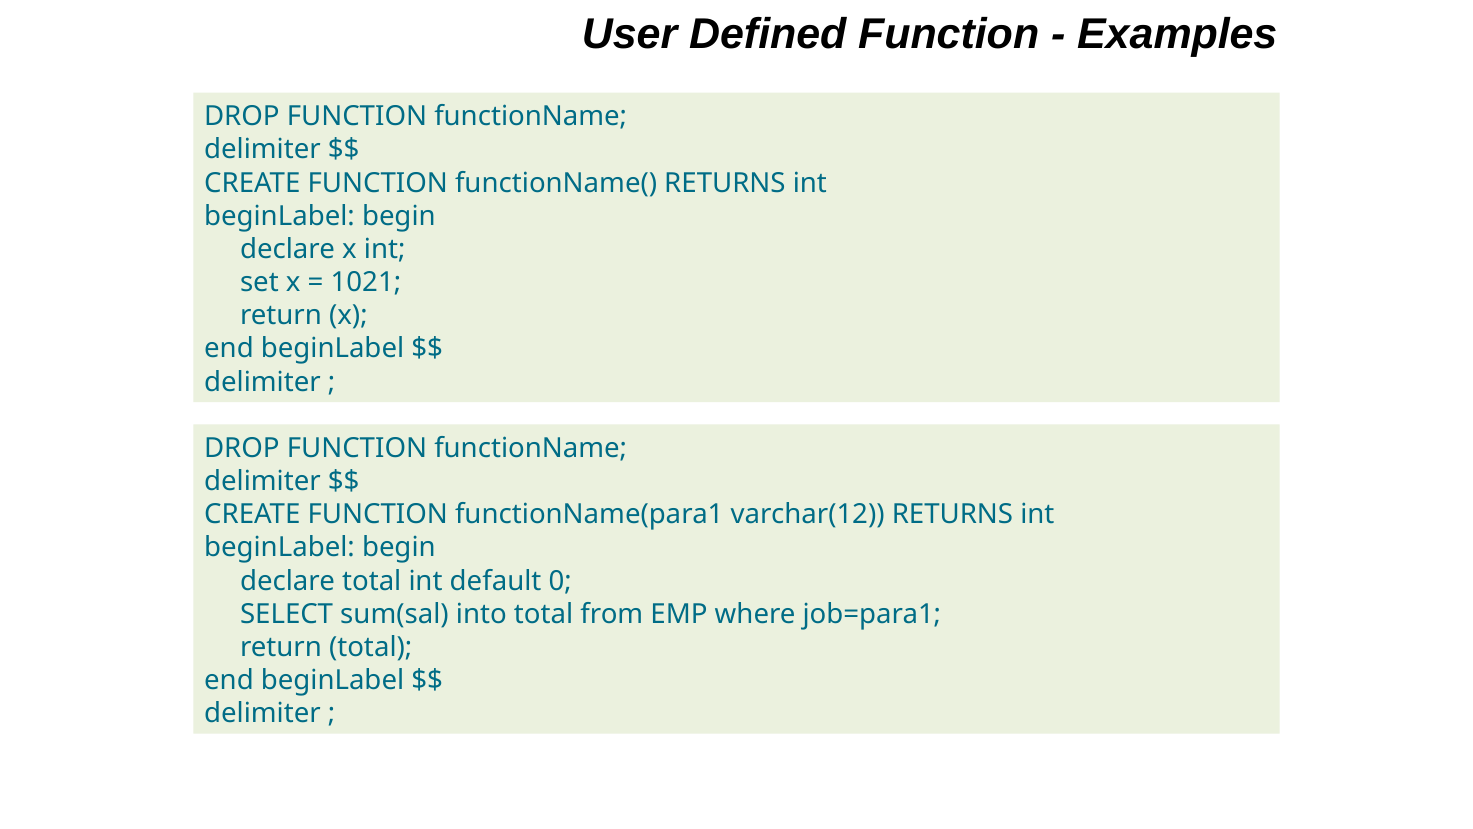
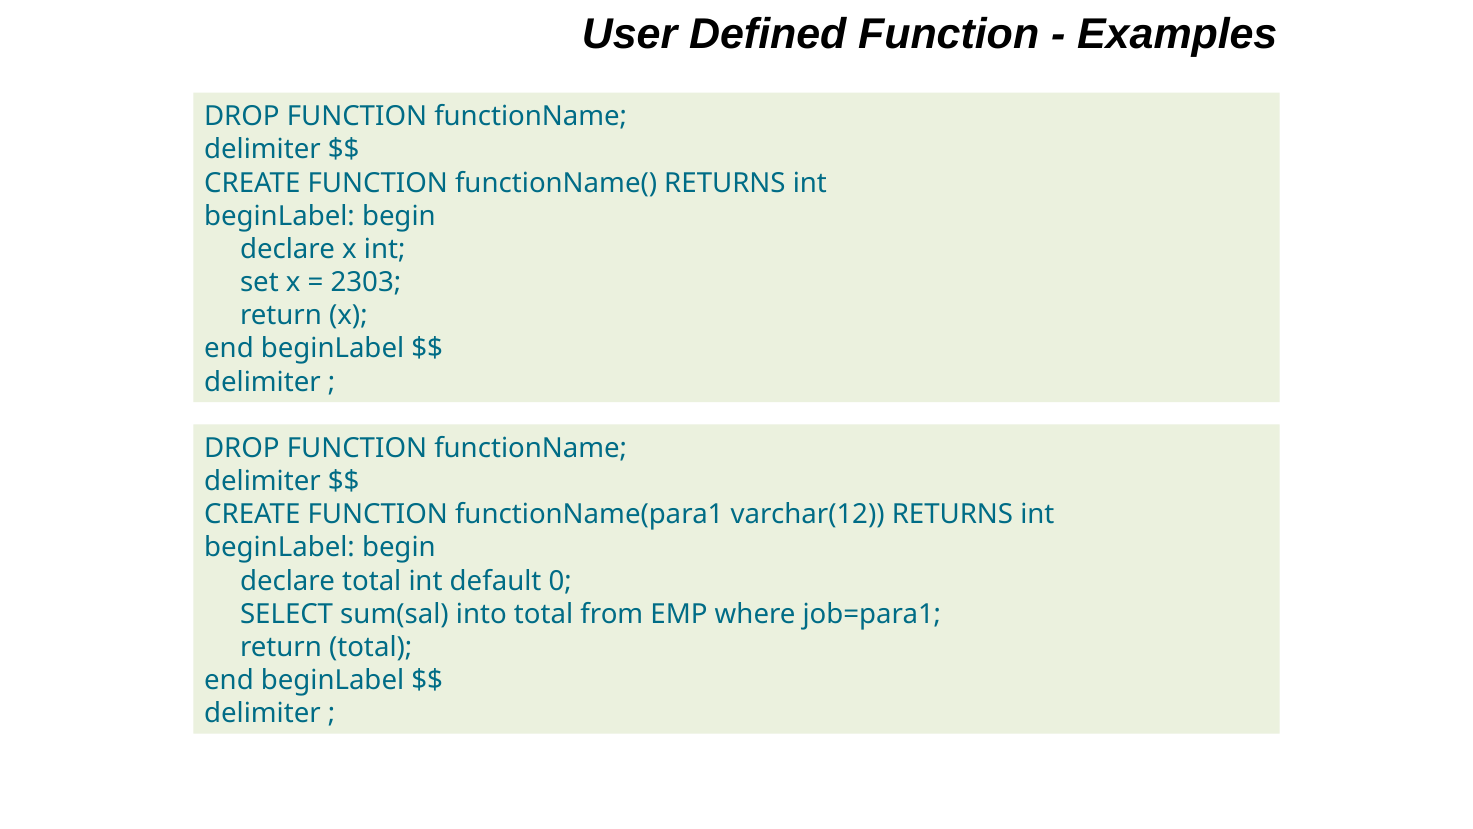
1021: 1021 -> 2303 (366, 282)
